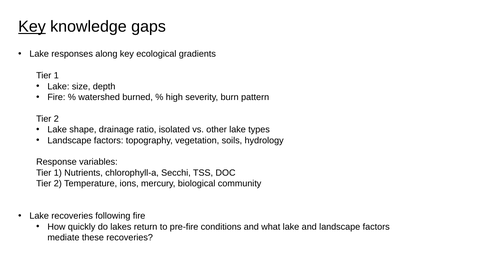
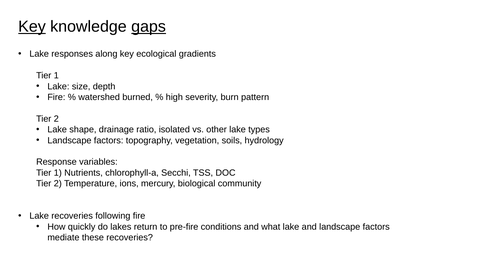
gaps underline: none -> present (149, 27)
